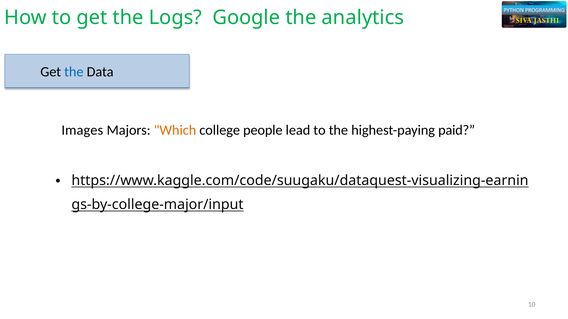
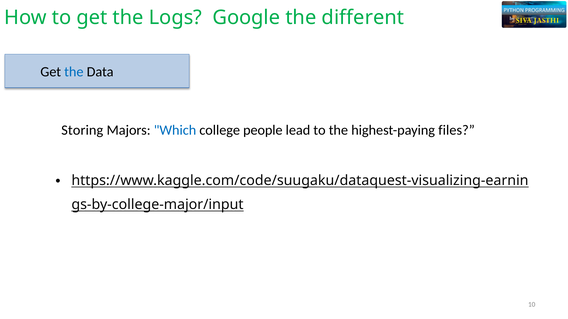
analytics: analytics -> different (363, 18)
Images: Images -> Storing (82, 130)
Which colour: orange -> blue (175, 130)
paid: paid -> files (457, 130)
